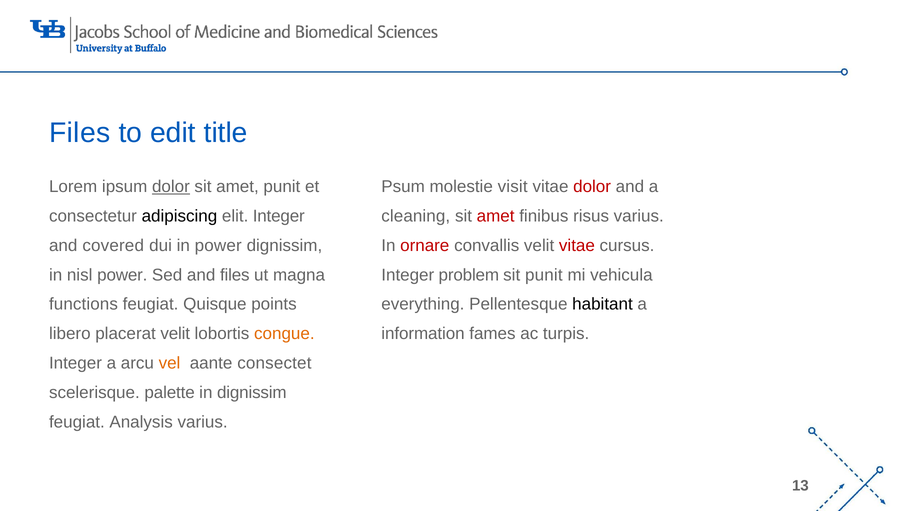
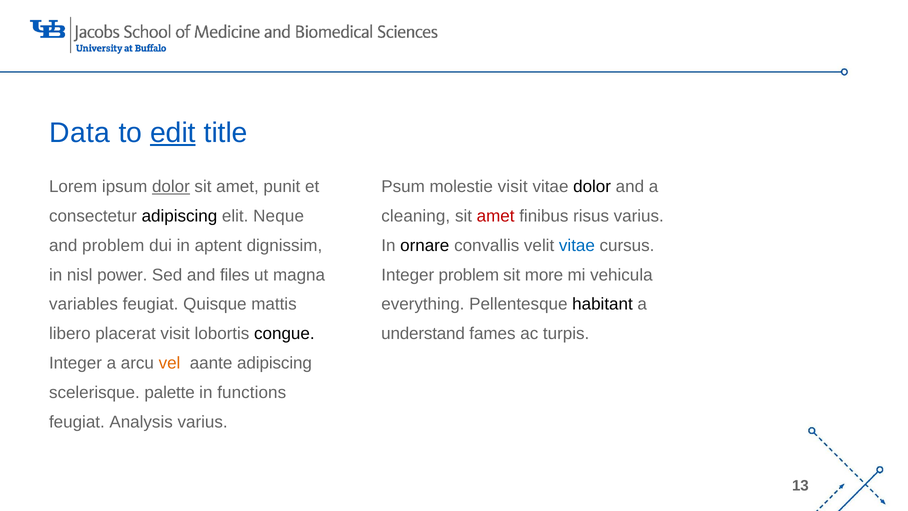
Files: Files -> Data (80, 133)
edit underline: none -> present (173, 133)
dolor colour: red -> black (592, 187)
elit Integer: Integer -> Neque (279, 216)
and covered: covered -> problem (113, 245)
in power: power -> aptent (218, 245)
ornare colour: red -> black (425, 245)
vitae colour: red -> blue (577, 245)
sit punit: punit -> more (544, 275)
functions: functions -> variables (83, 304)
points: points -> mattis (274, 304)
placerat velit: velit -> visit (175, 334)
congue colour: orange -> black (284, 334)
information: information -> understand (423, 334)
aante consectet: consectet -> adipiscing (275, 363)
in dignissim: dignissim -> functions (252, 392)
